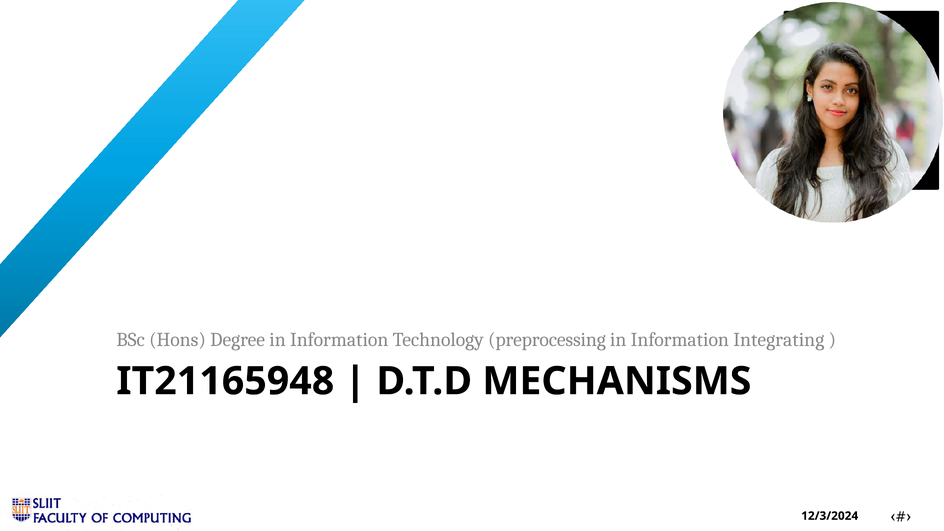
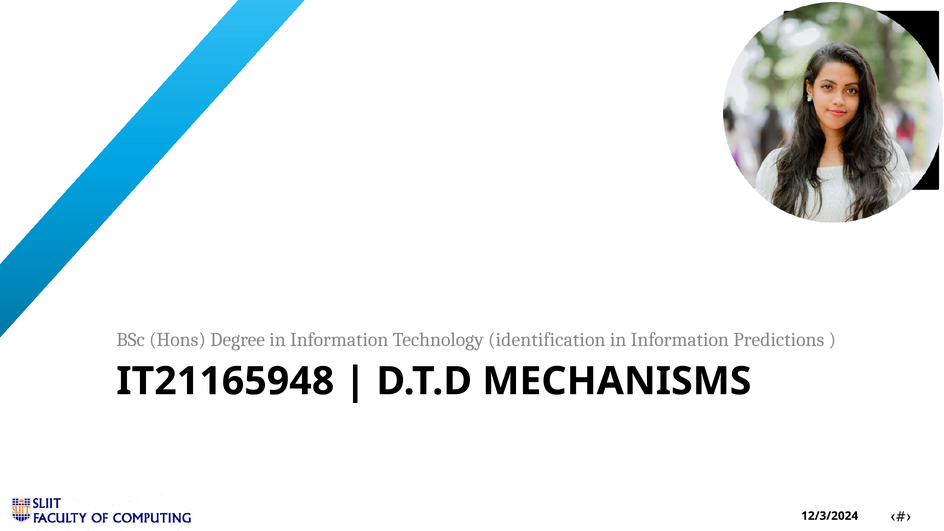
preprocessing: preprocessing -> identification (547, 340)
Integrating: Integrating -> Predictions (779, 340)
